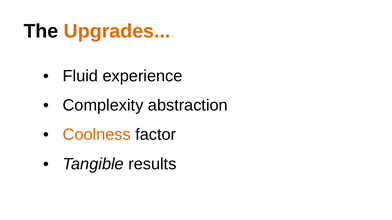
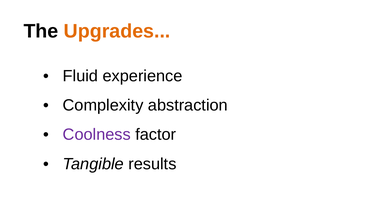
Coolness colour: orange -> purple (97, 135)
